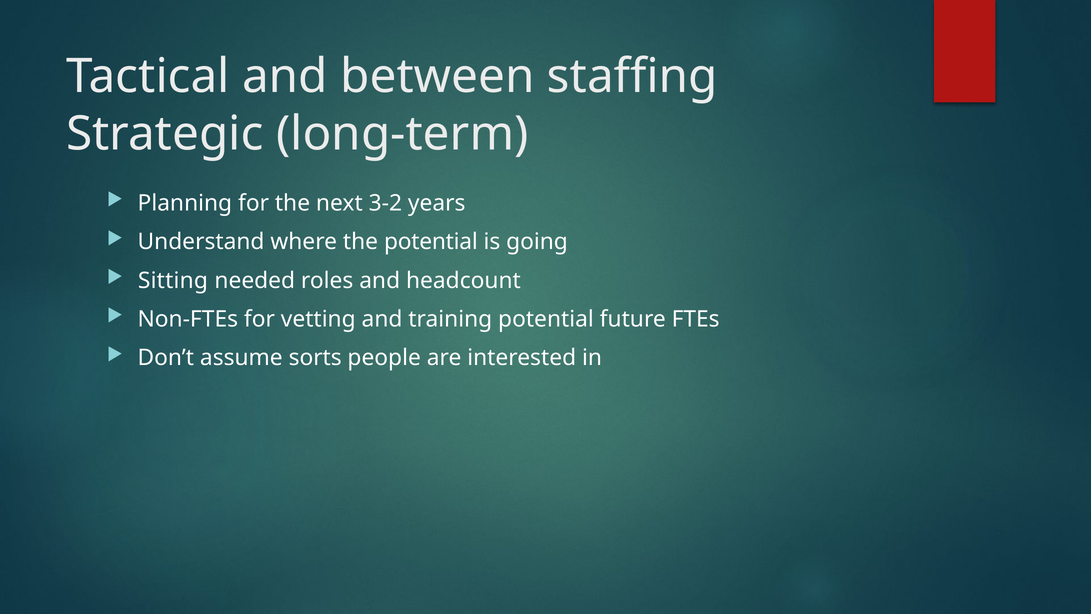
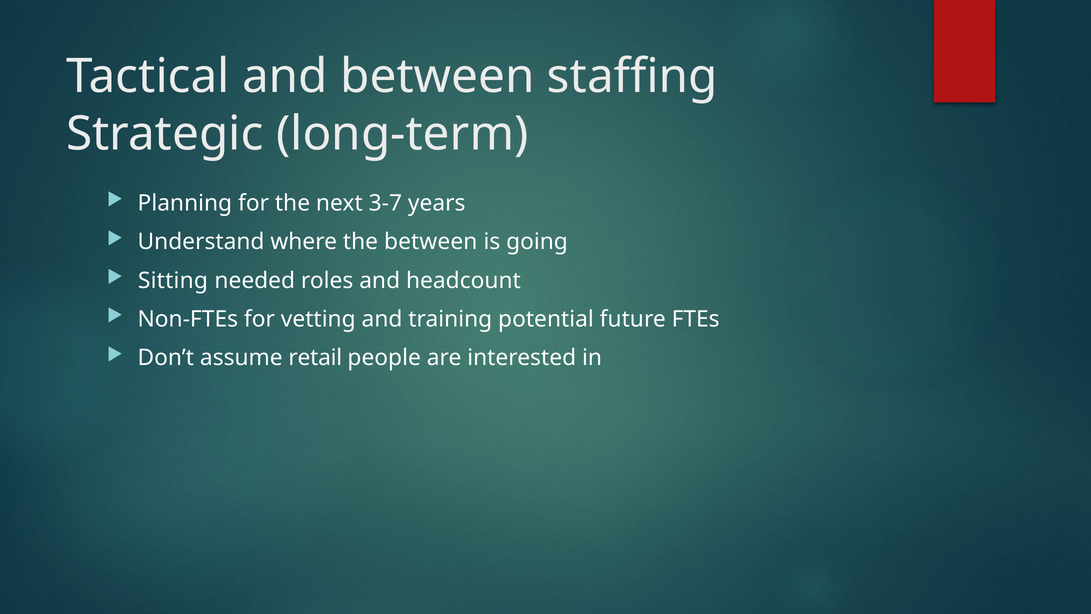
3-2: 3-2 -> 3-7 (385, 203)
the potential: potential -> between (431, 242)
sorts: sorts -> retail (315, 358)
